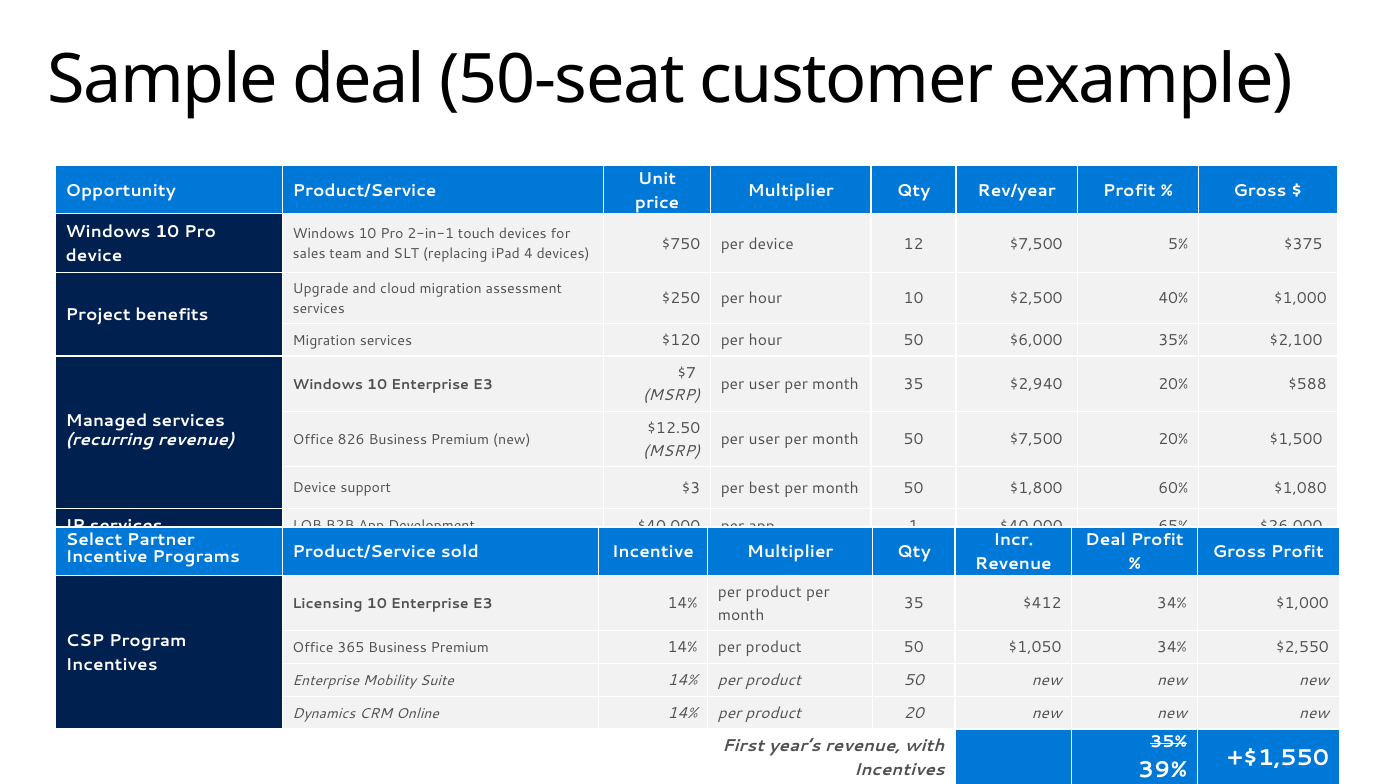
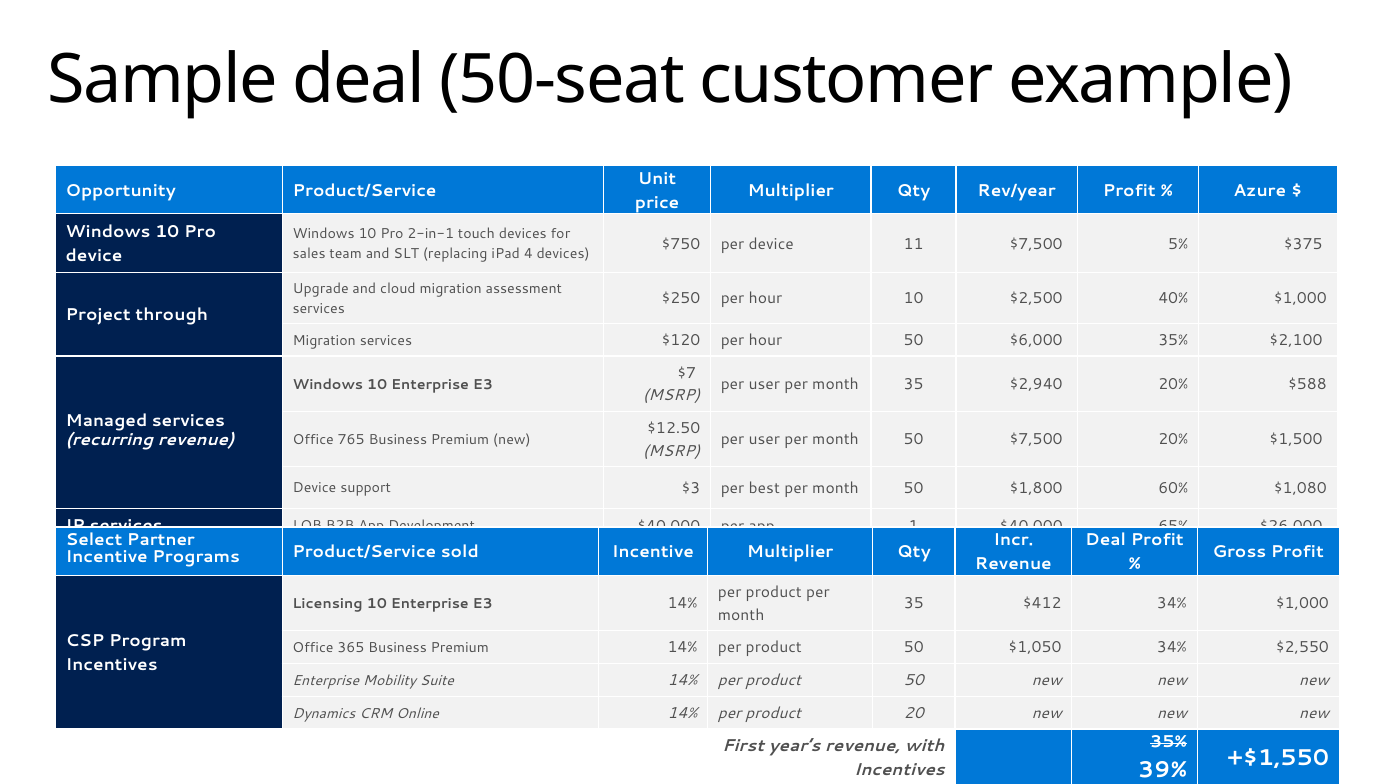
Gross: Gross -> Azure (1260, 191)
12: 12 -> 11 (914, 244)
benefits: benefits -> through (172, 315)
826: 826 -> 765 (351, 440)
